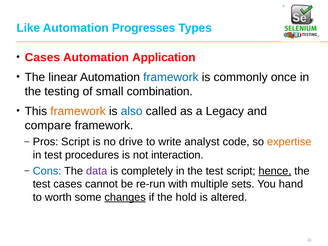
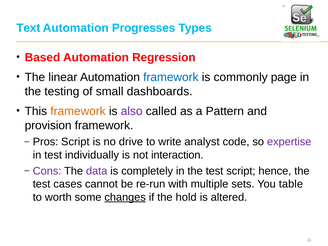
Like: Like -> Text (28, 28)
Cases: Cases -> Based (42, 57)
Application: Application -> Regression (164, 57)
once: once -> page (284, 77)
combination: combination -> dashboards (160, 91)
also colour: blue -> purple (132, 111)
Legacy: Legacy -> Pattern (225, 111)
compare: compare -> provision (48, 125)
expertise colour: orange -> purple (289, 142)
procedures: procedures -> individually (92, 155)
Cons colour: blue -> purple (47, 171)
hence underline: present -> none (275, 171)
hand: hand -> table (291, 184)
